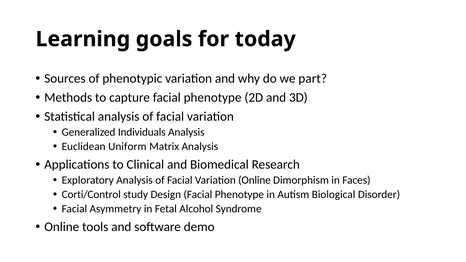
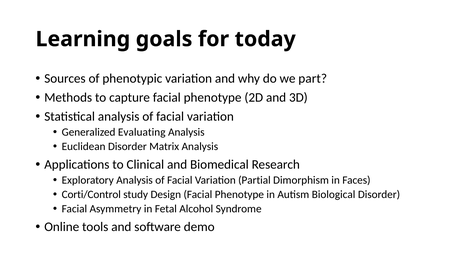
Individuals: Individuals -> Evaluating (142, 132)
Euclidean Uniform: Uniform -> Disorder (127, 147)
Variation Online: Online -> Partial (254, 180)
